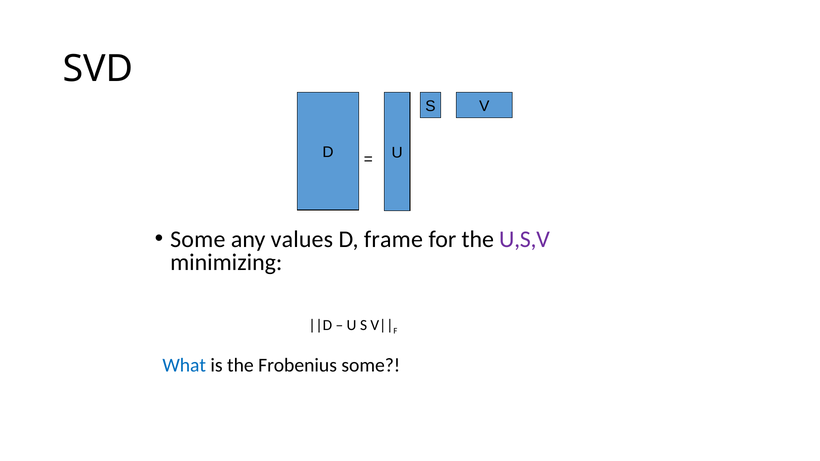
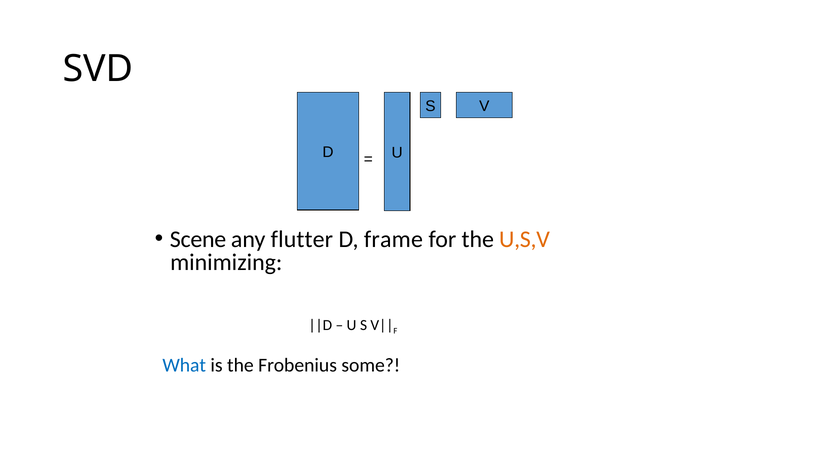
Some: Some -> Scene (198, 239)
values: values -> flutter (302, 239)
U,S,V colour: purple -> orange (524, 239)
